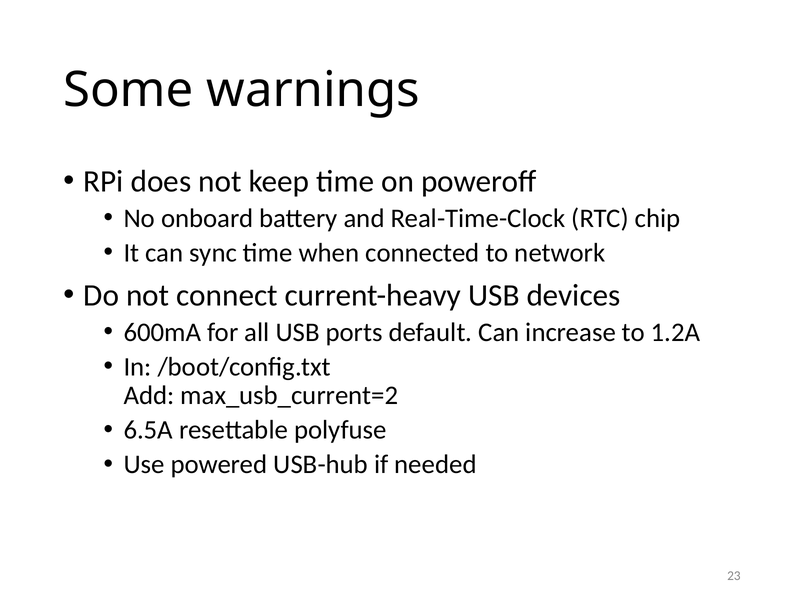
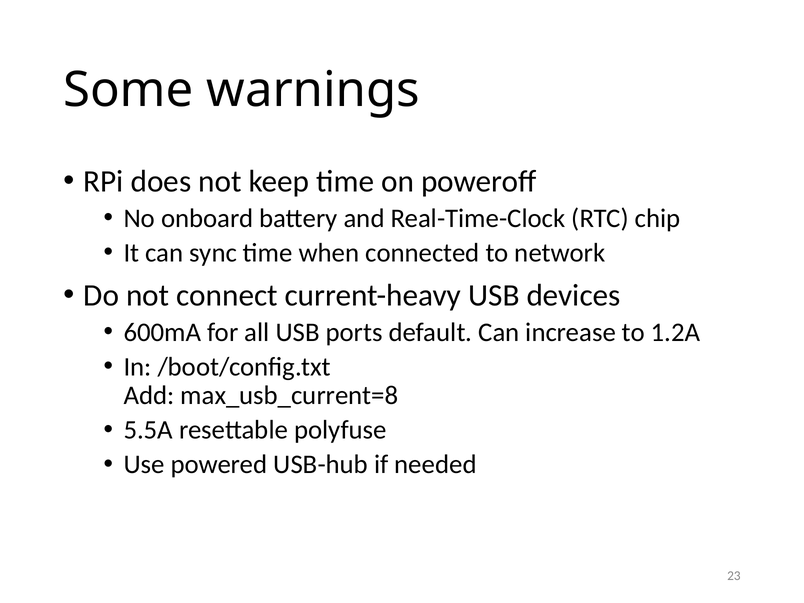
max_usb_current=2: max_usb_current=2 -> max_usb_current=8 (289, 396)
6.5A: 6.5A -> 5.5A (148, 430)
